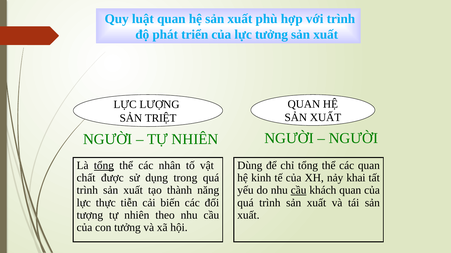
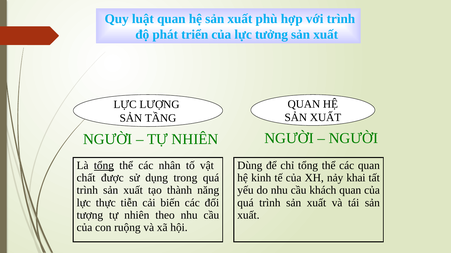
TRIỆT: TRIỆT -> TẦNG (161, 118)
cầu underline: present -> none (299, 191)
con tưởng: tưởng -> ruộng (127, 228)
